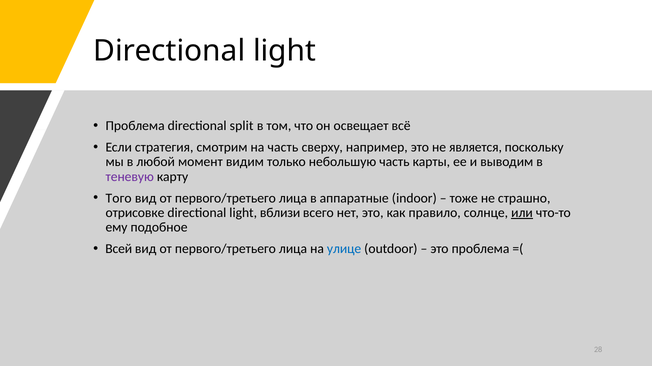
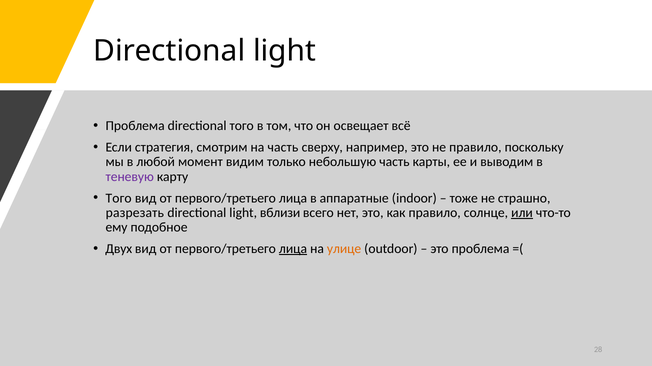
directional split: split -> того (242, 126)
не является: является -> правило (475, 148)
отрисовке: отрисовке -> разрезать (135, 213)
Всей: Всей -> Двух (119, 249)
лица underline: none -> present (293, 249)
улице colour: blue -> orange (344, 249)
